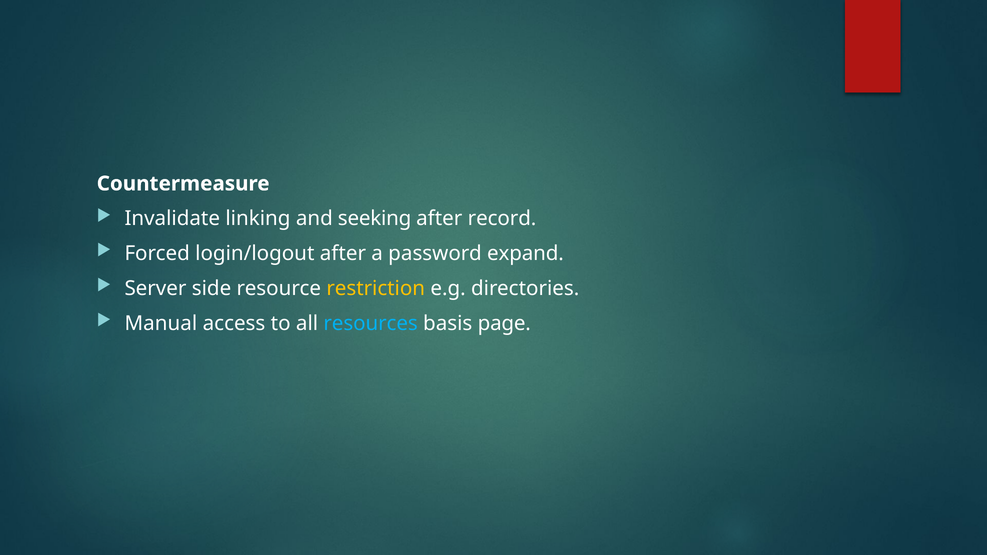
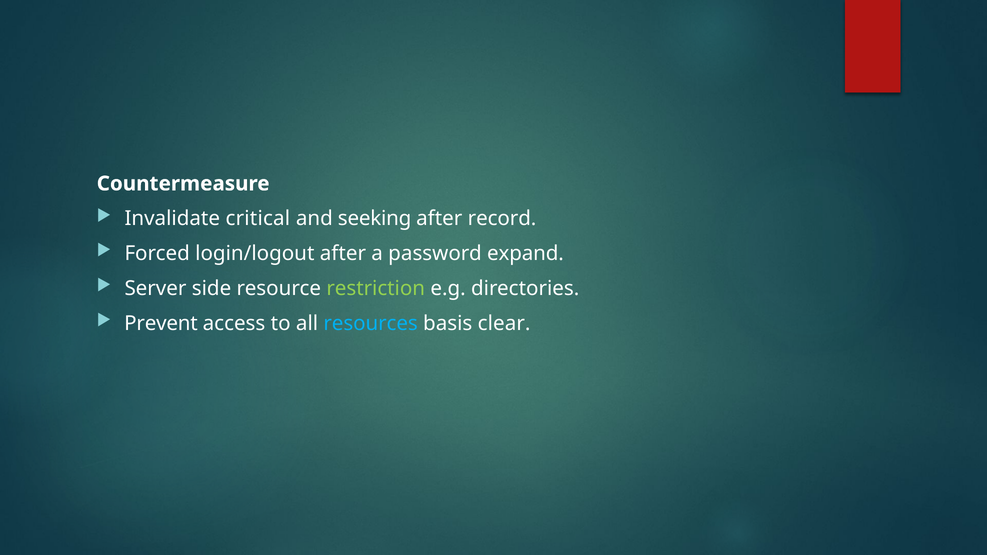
linking: linking -> critical (258, 219)
restriction colour: yellow -> light green (376, 289)
Manual: Manual -> Prevent (161, 324)
page: page -> clear (504, 324)
